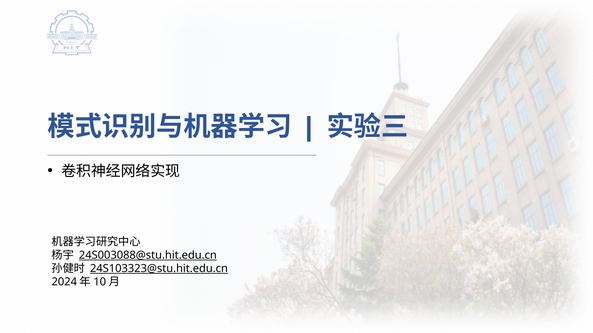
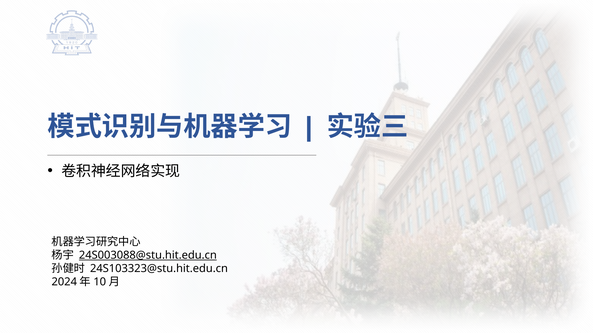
24S103323@stu.hit.edu.cn underline: present -> none (159, 269)
